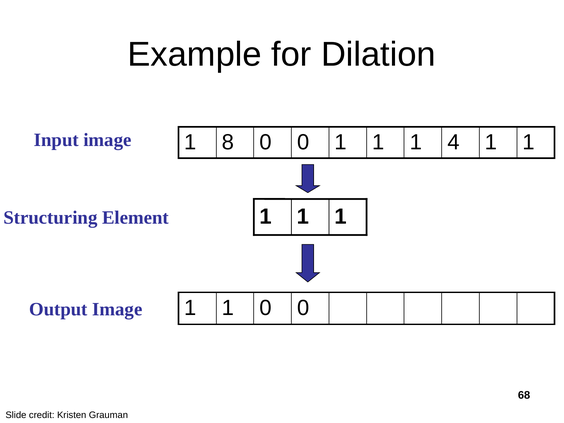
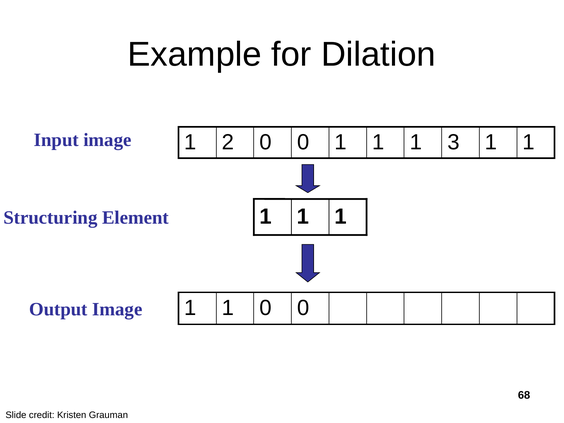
8: 8 -> 2 (228, 142)
4: 4 -> 3 (453, 142)
